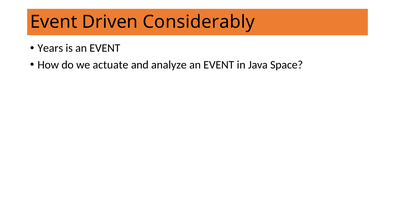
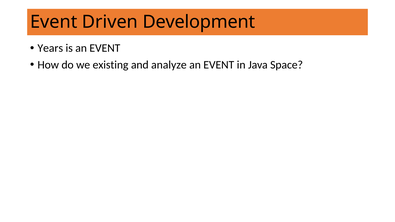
Considerably: Considerably -> Development (199, 22)
actuate: actuate -> existing (111, 65)
